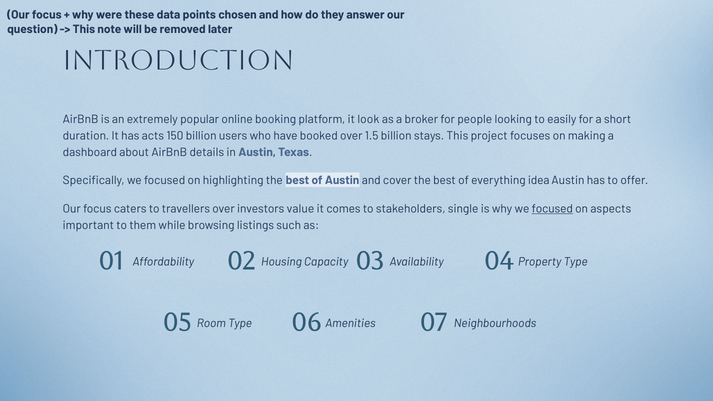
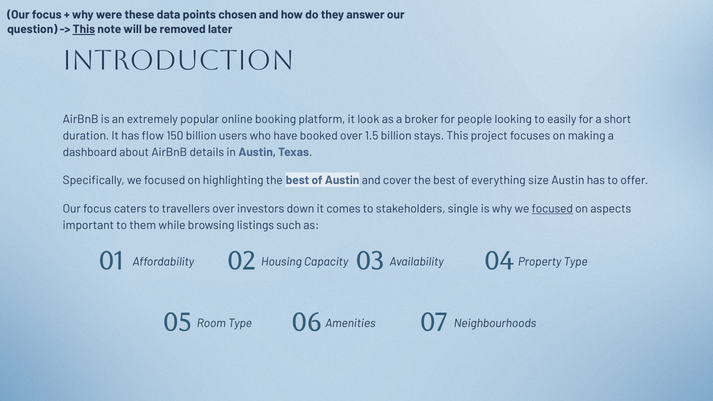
This underline: none -> present (84, 29)
acts: acts -> flow (153, 136)
idea: idea -> size (539, 181)
value: value -> down (301, 209)
